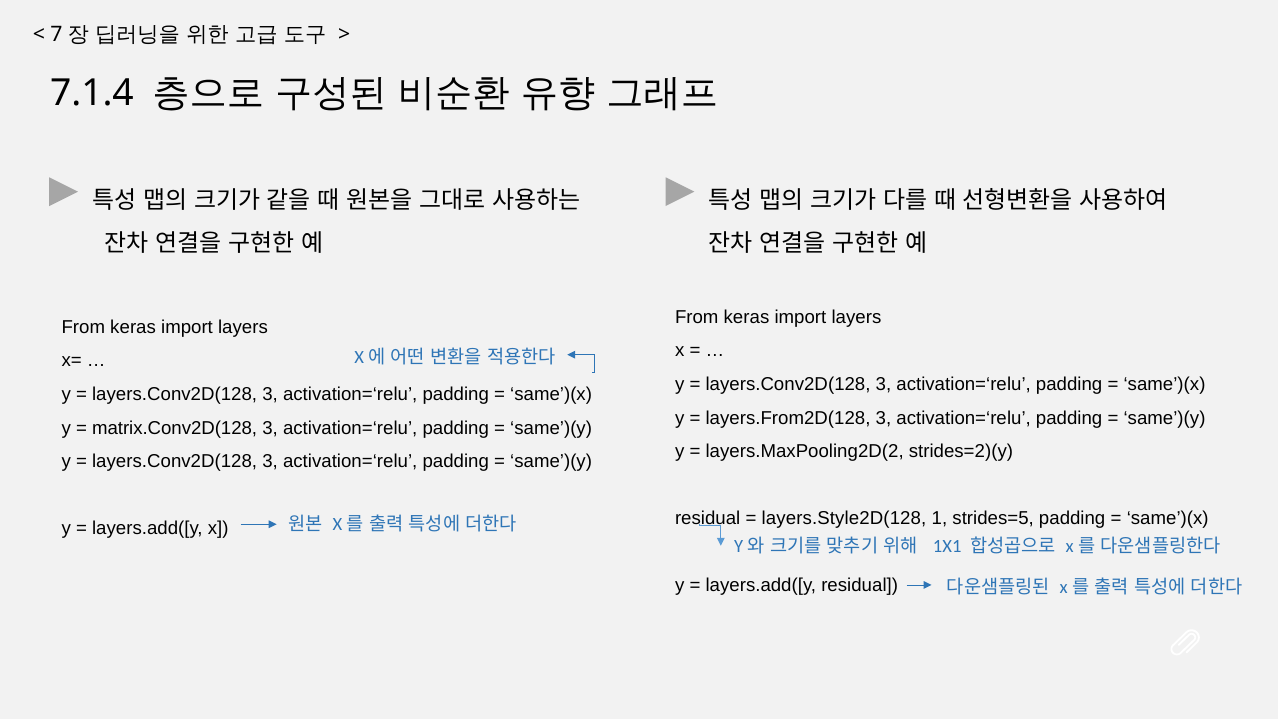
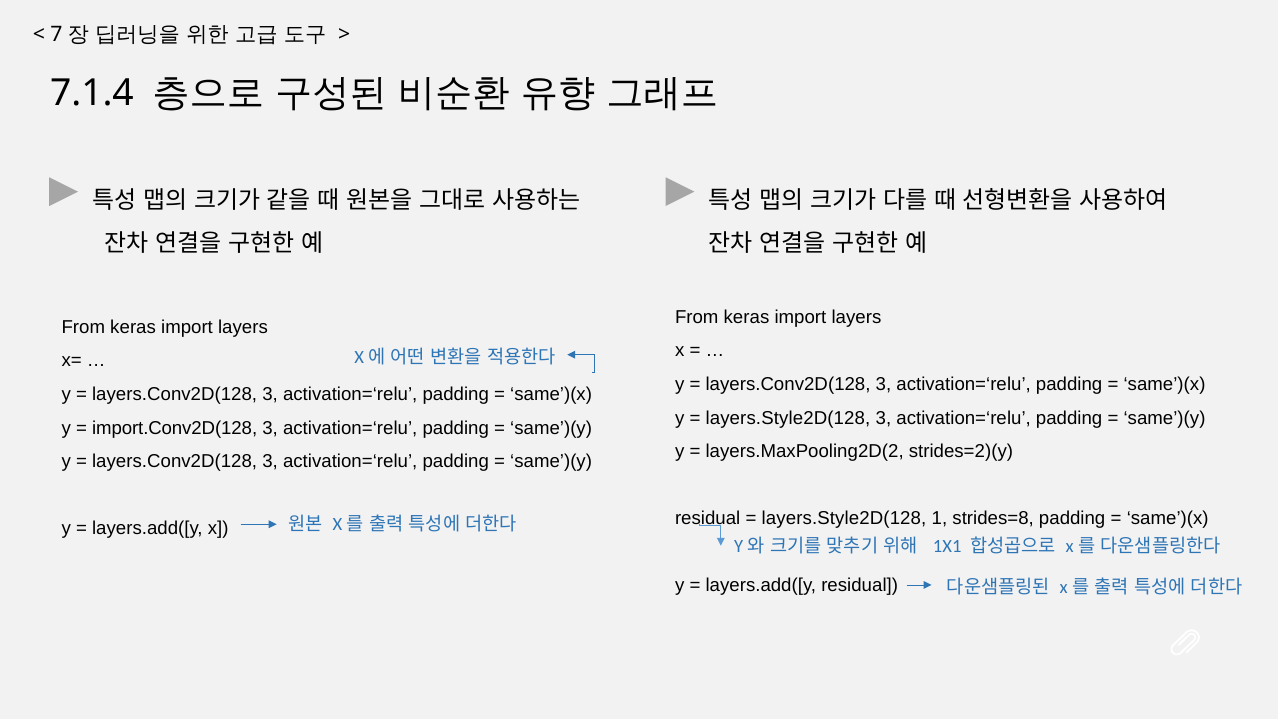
layers.From2D(128: layers.From2D(128 -> layers.Style2D(128 (788, 418)
matrix.Conv2D(128: matrix.Conv2D(128 -> import.Conv2D(128 (175, 428)
strides=5: strides=5 -> strides=8 (993, 518)
